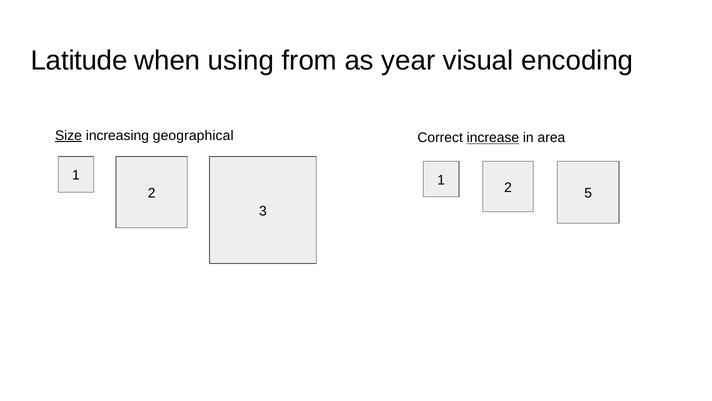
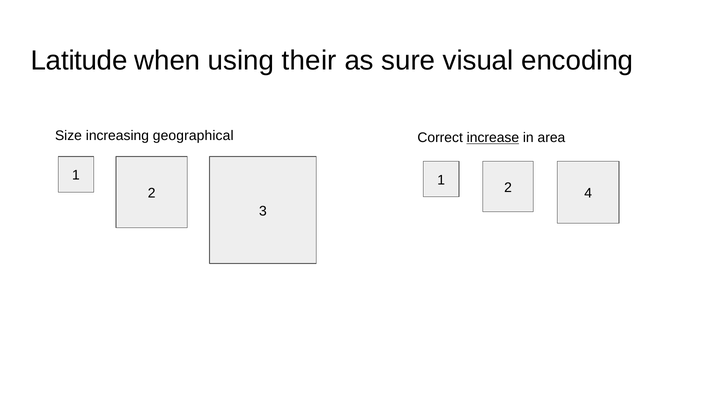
from: from -> their (309, 60)
year: year -> sure (408, 60)
Size underline: present -> none (68, 135)
5: 5 -> 4 (588, 193)
